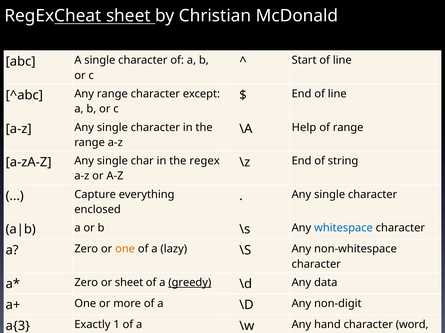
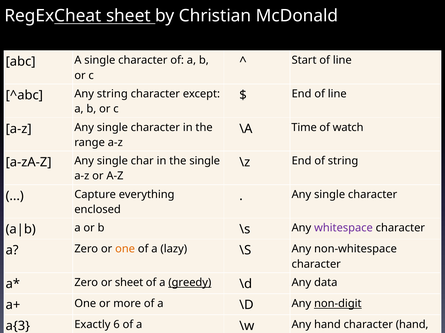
Any range: range -> string (112, 94)
Help: Help -> Time (304, 128)
of range: range -> watch (348, 128)
the regex: regex -> single (205, 161)
whitespace colour: blue -> purple (343, 228)
non-digit underline: none -> present (338, 304)
Exactly 1: 1 -> 6 (117, 325)
character word: word -> hand (412, 325)
